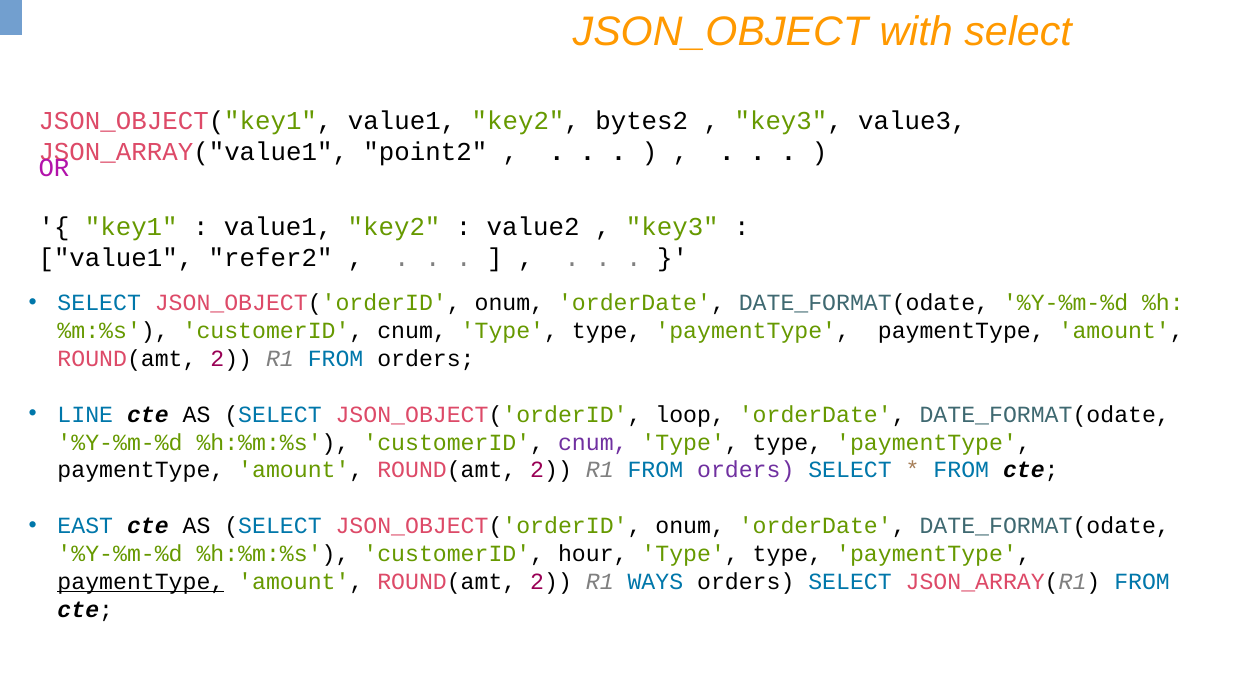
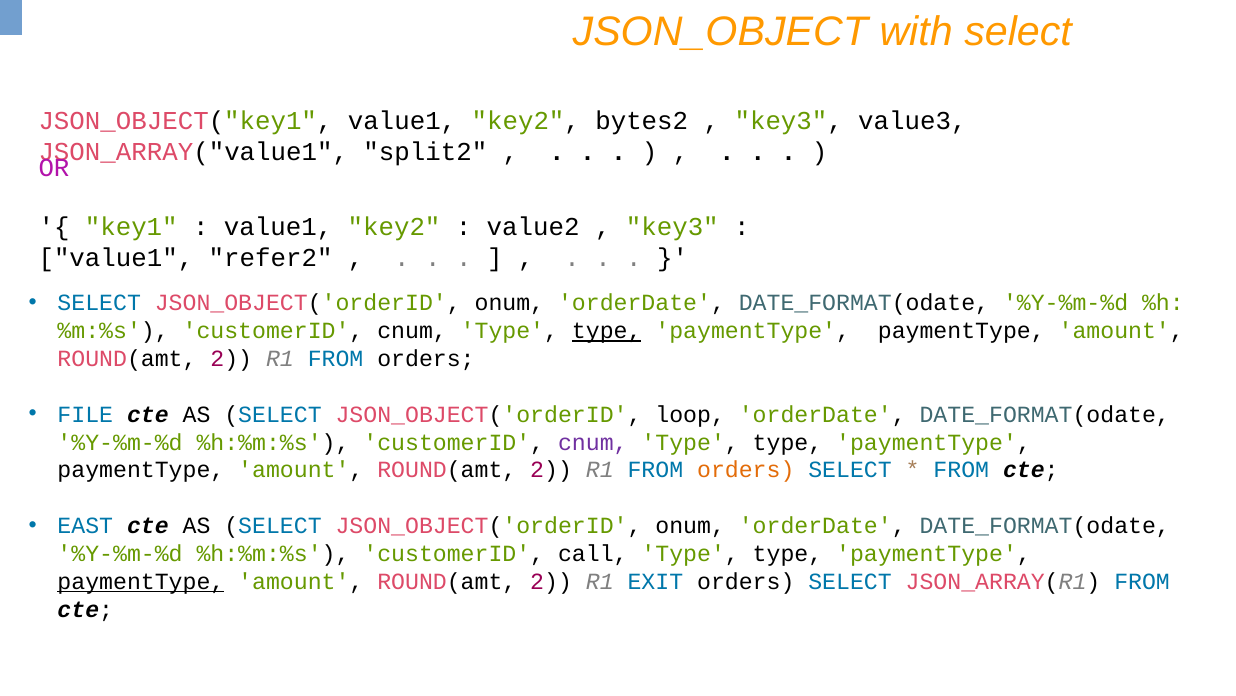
point2: point2 -> split2 (425, 152)
type underline: none -> present (607, 331)
LINE: LINE -> FILE (85, 414)
orders colour: purple -> orange (746, 470)
hour: hour -> call (593, 553)
WAYS: WAYS -> EXIT (655, 581)
